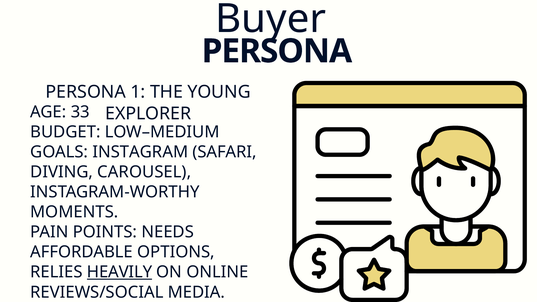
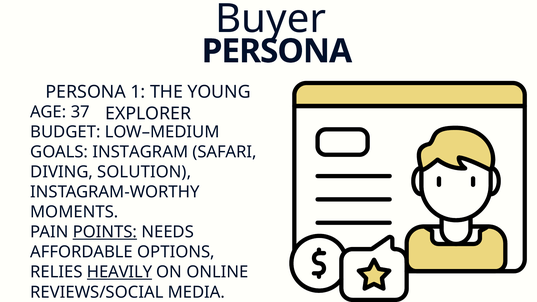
33: 33 -> 37 (80, 112)
CAROUSEL: CAROUSEL -> SOLUTION (144, 172)
POINTS underline: none -> present (105, 232)
